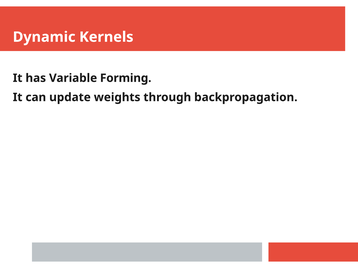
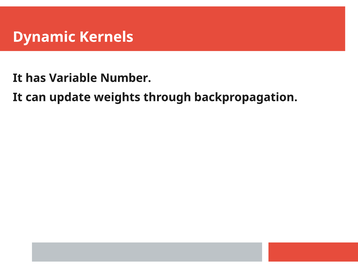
Forming: Forming -> Number (126, 78)
